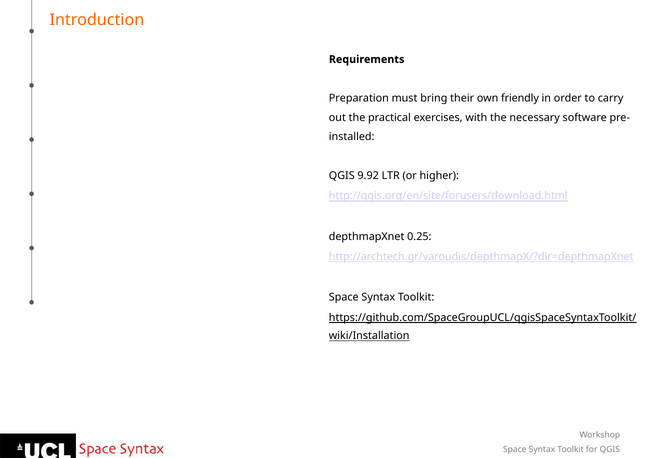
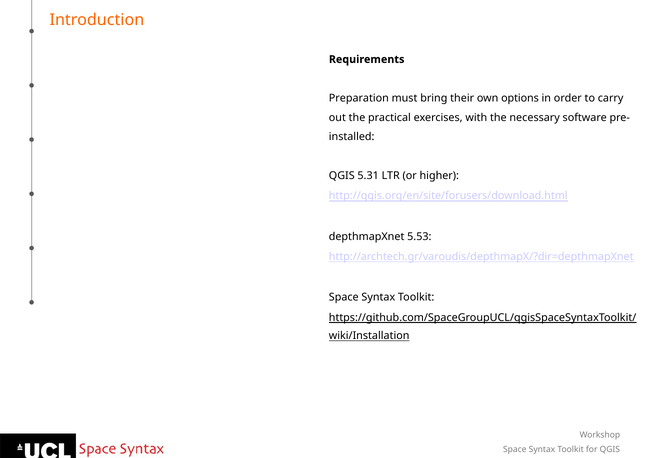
friendly: friendly -> options (520, 98)
9.92: 9.92 -> 5.31 (368, 175)
0.25: 0.25 -> 5.53 (419, 236)
